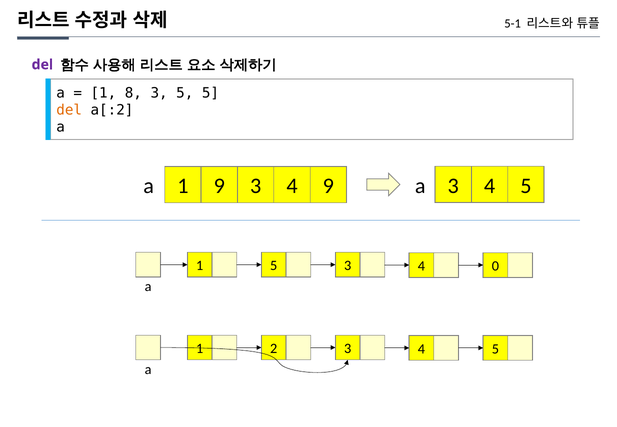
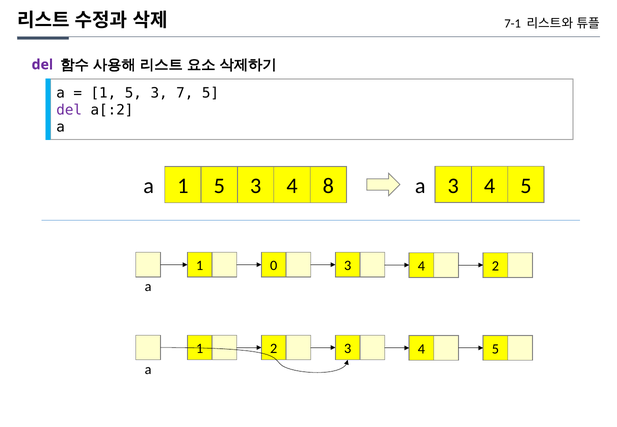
5-1: 5-1 -> 7-1 (513, 23)
8: 8 -> 5 (133, 93)
3 5: 5 -> 7 (185, 93)
del colour: orange -> purple (69, 110)
9: 9 -> 5 (219, 186)
4 9: 9 -> 8 (328, 186)
1 5: 5 -> 0 (274, 266)
4 0: 0 -> 2 (495, 266)
